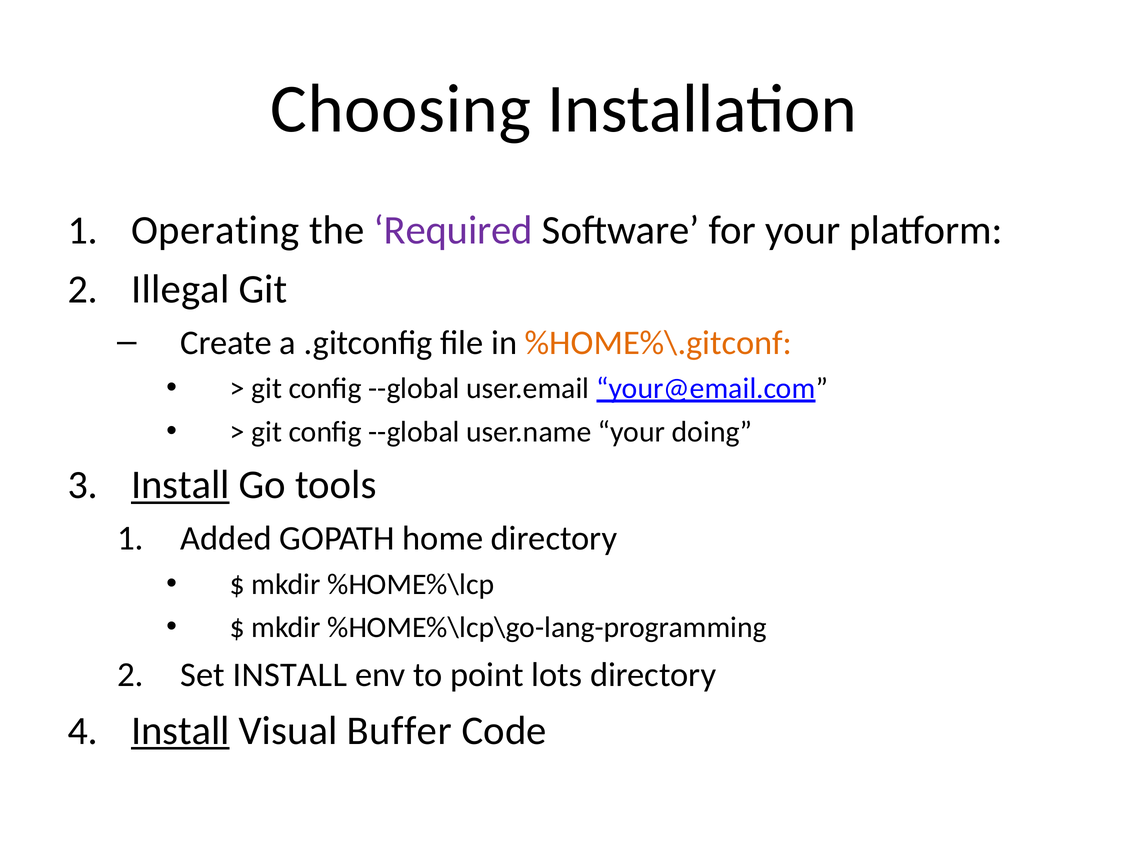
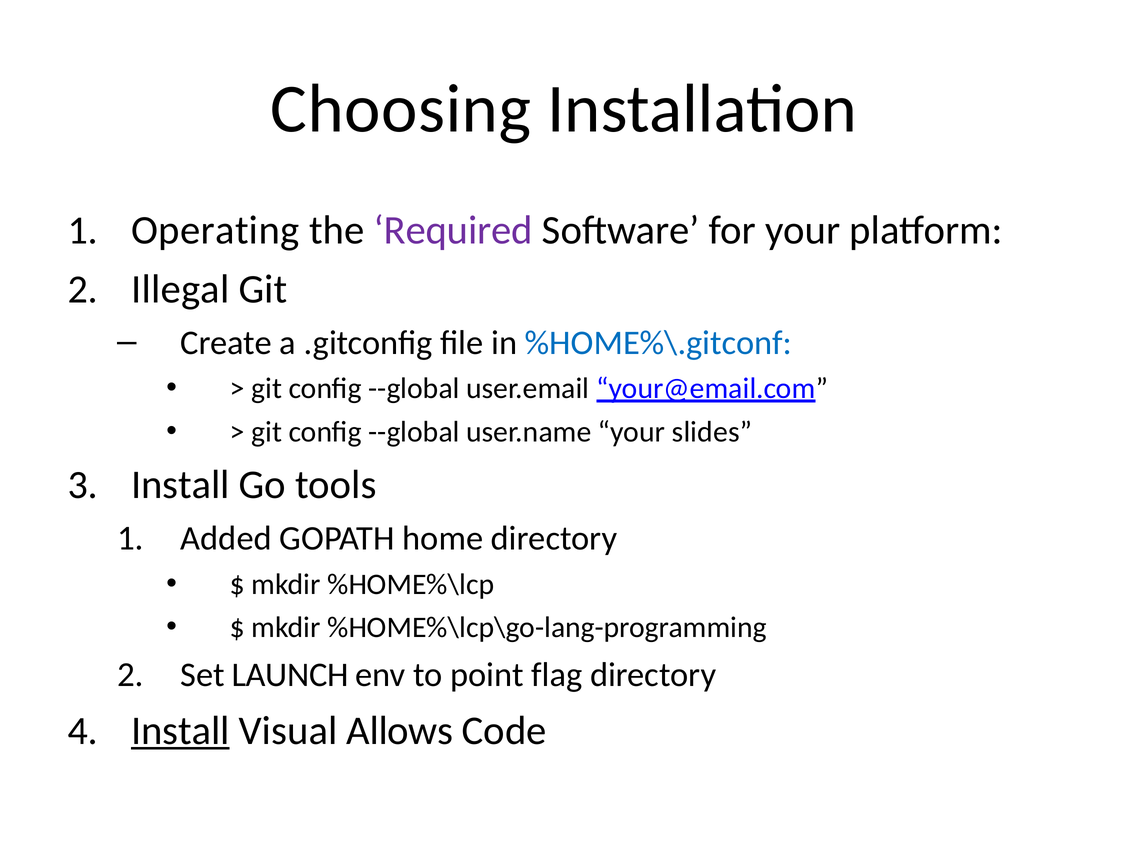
%HOME%\.gitconf colour: orange -> blue (658, 343)
doing: doing -> slides (712, 432)
Install underline: present -> none (180, 485)
Set INSTALL: INSTALL -> LAUNCH (290, 675)
lots: lots -> flag (557, 675)
Buffer: Buffer -> Allows (400, 731)
